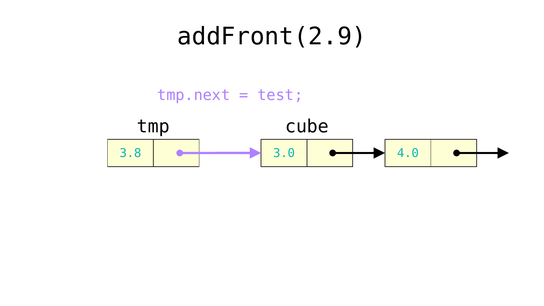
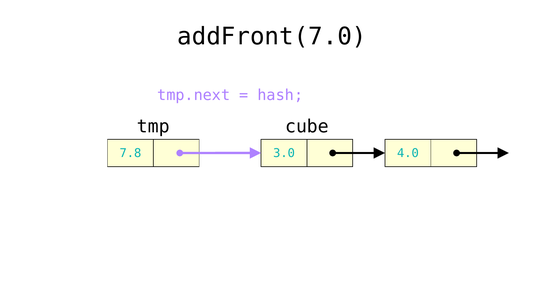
addFront(2.9: addFront(2.9 -> addFront(7.0 (272, 37)
test: test -> hash (280, 95)
3.8: 3.8 -> 7.8 (130, 153)
